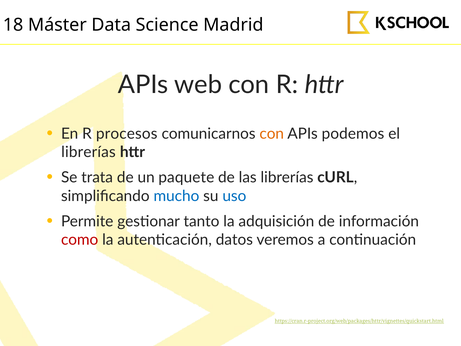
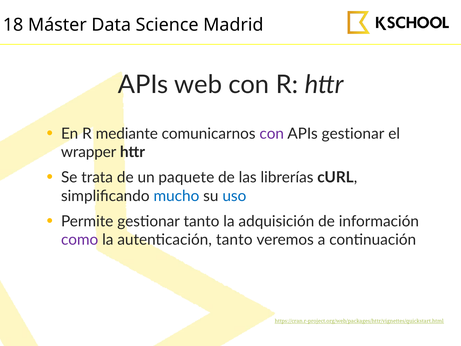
procesos: procesos -> mediante (127, 134)
con colour: orange -> purple (272, 134)
APIs podemos: podemos -> gestionar (353, 134)
librerías: librerías -> wrapper (89, 152)
como colour: red -> purple (80, 240)
autenticación datos: datos -> tanto (234, 240)
